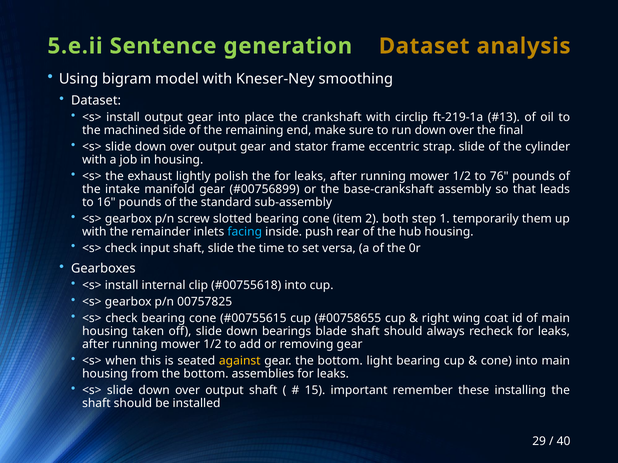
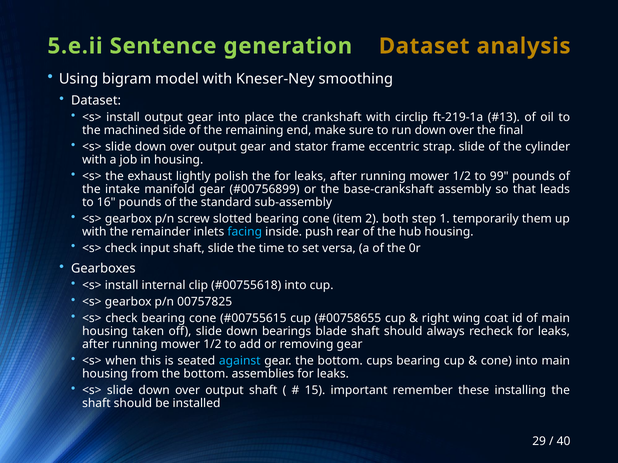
76: 76 -> 99 (499, 176)
against colour: yellow -> light blue (240, 361)
light: light -> cups (380, 361)
